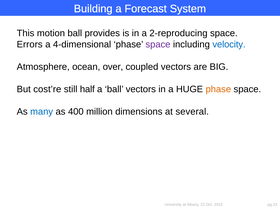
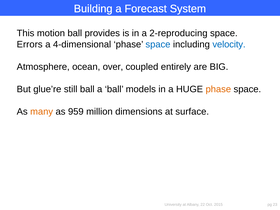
space colour: purple -> blue (158, 44)
coupled vectors: vectors -> entirely (176, 67)
cost’re: cost’re -> glue’re (47, 89)
still half: half -> ball (87, 89)
ball vectors: vectors -> models (141, 89)
many colour: blue -> orange (42, 112)
400: 400 -> 959 (76, 112)
several: several -> surface (192, 112)
